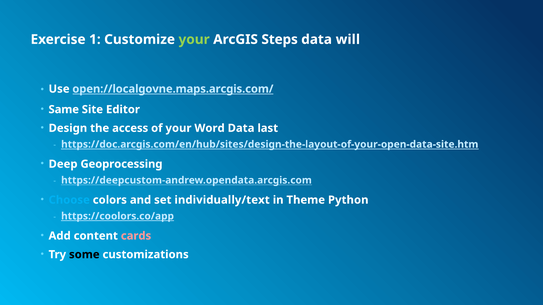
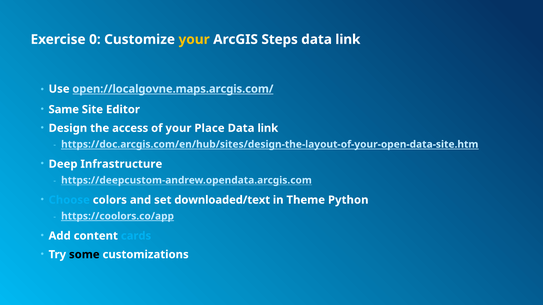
1: 1 -> 0 (95, 39)
your colour: light green -> yellow (194, 39)
will: will -> link (348, 39)
Word: Word -> Place (210, 128)
last: last -> link (268, 128)
Geoprocessing: Geoprocessing -> Infrastructure (121, 164)
individually/text: individually/text -> downloaded/text (222, 200)
cards colour: pink -> light blue (136, 236)
